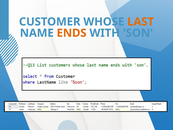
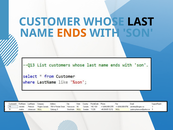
LAST colour: orange -> black (141, 22)
